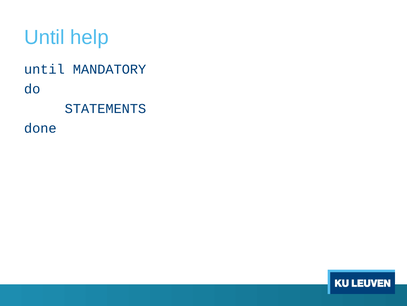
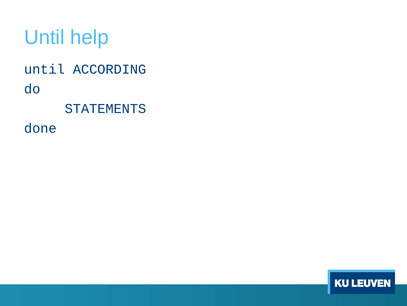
MANDATORY: MANDATORY -> ACCORDING (110, 69)
